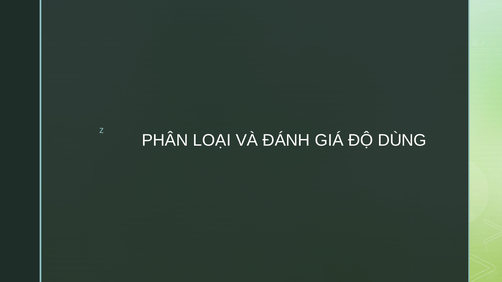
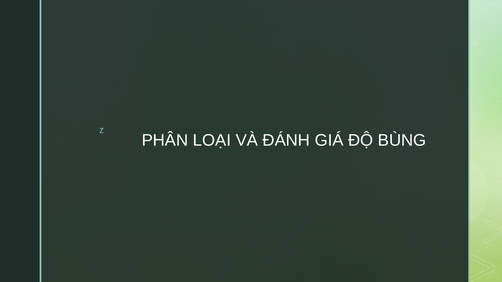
DÙNG: DÙNG -> BÙNG (402, 140)
